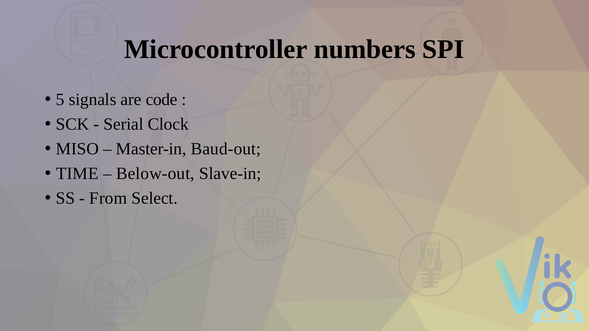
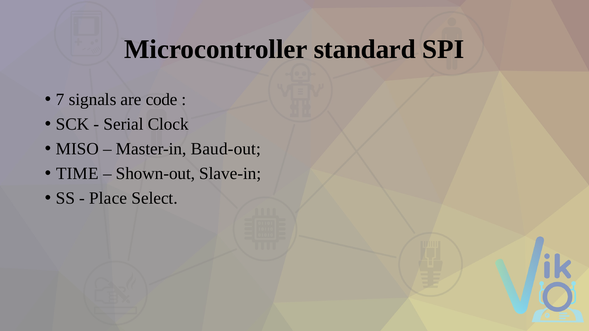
numbers: numbers -> standard (365, 49)
5: 5 -> 7 (60, 100)
Below-out: Below-out -> Shown-out (156, 174)
From: From -> Place (108, 198)
